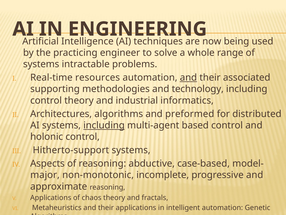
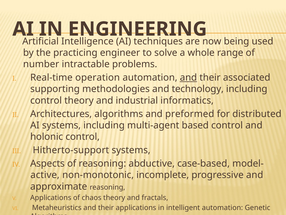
systems: systems -> number (41, 64)
resources: resources -> operation (98, 77)
including underline: present -> none (104, 125)
major: major -> active (45, 175)
